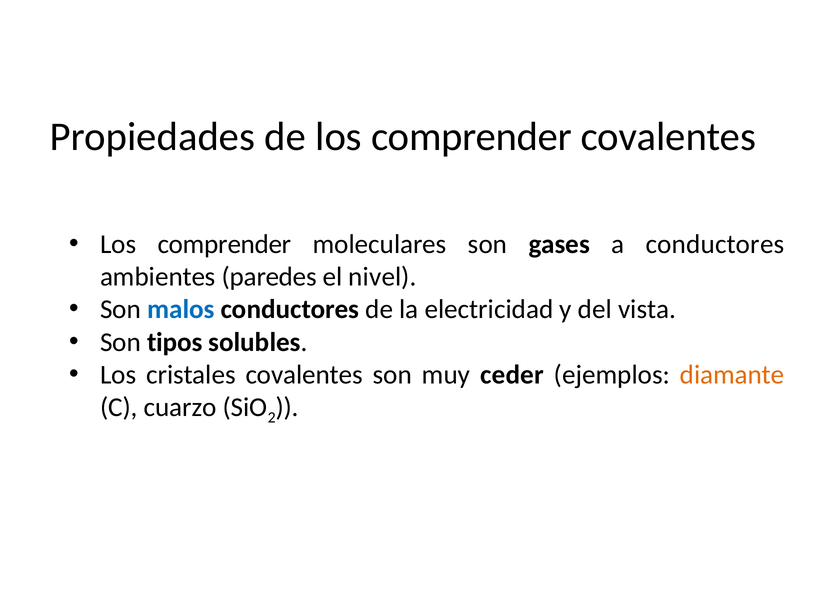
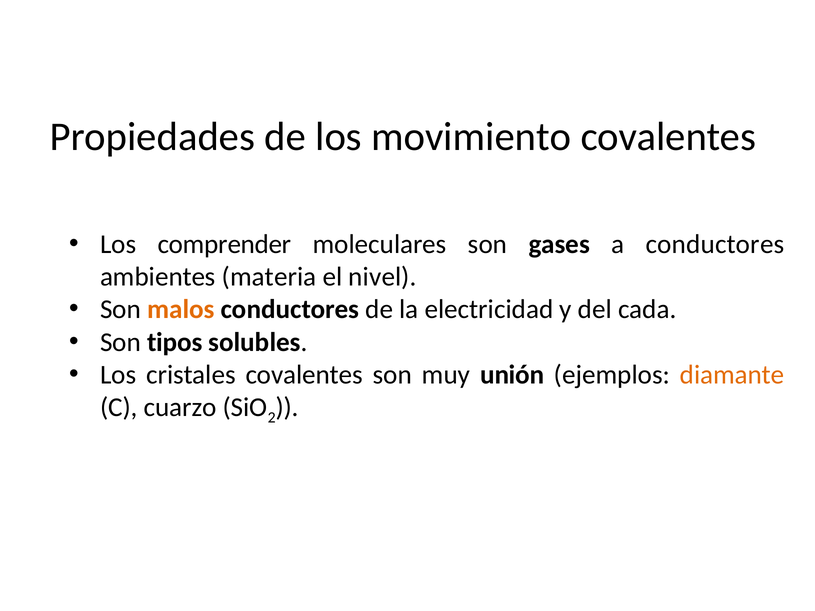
de los comprender: comprender -> movimiento (471, 137)
paredes: paredes -> materia (269, 277)
malos colour: blue -> orange (181, 310)
vista: vista -> cada (647, 310)
ceder: ceder -> unión (512, 375)
